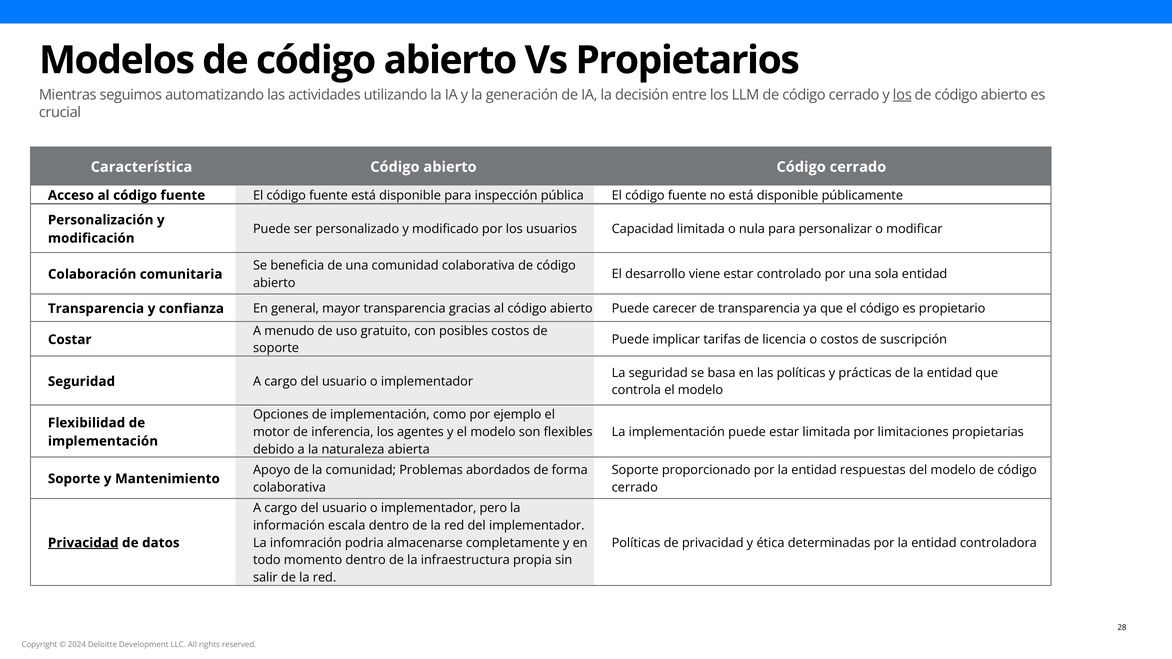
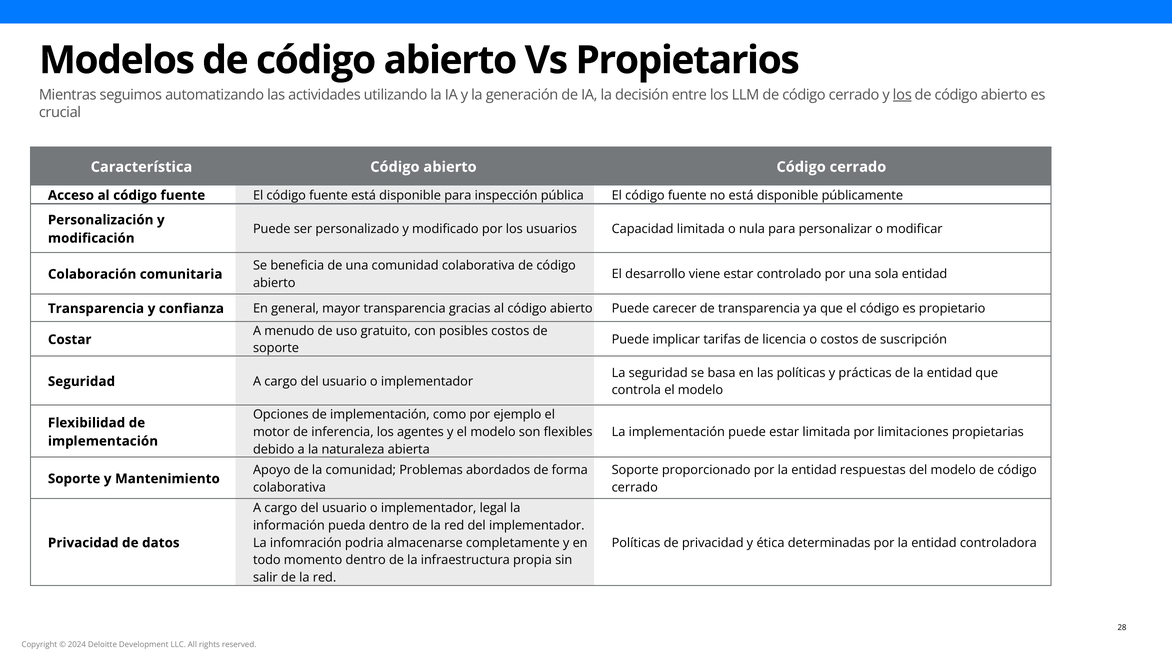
pero: pero -> legal (493, 508)
escala: escala -> pueda (347, 526)
Privacidad underline: present -> none (83, 543)
